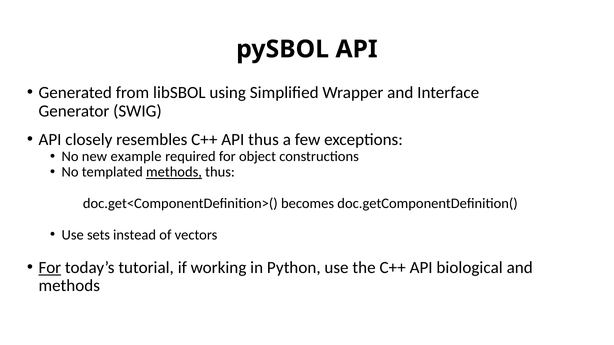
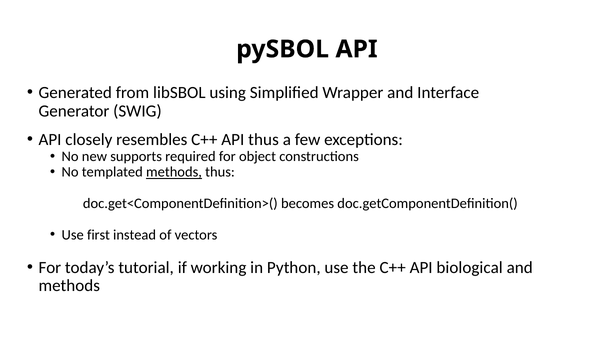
example: example -> supports (136, 157)
sets: sets -> first (99, 235)
For underline: present -> none (50, 268)
